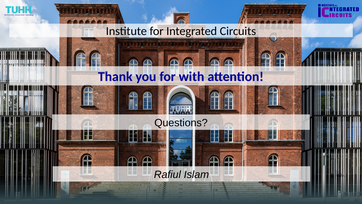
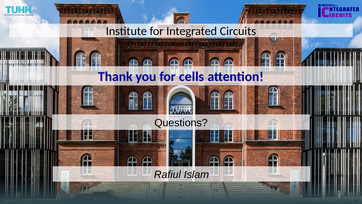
with: with -> cells (192, 76)
